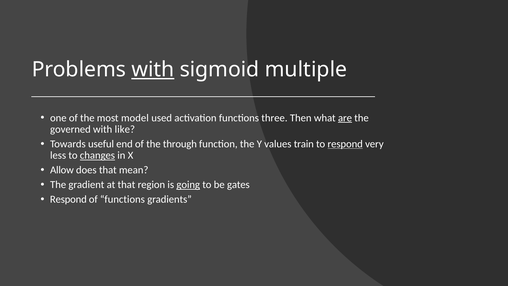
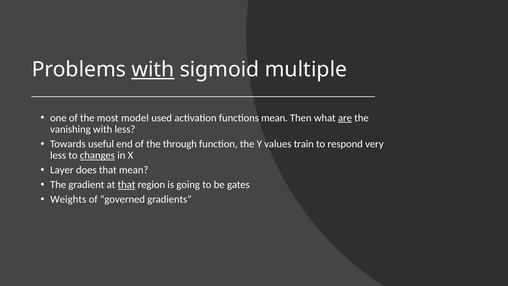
functions three: three -> mean (275, 118)
governed: governed -> vanishing (70, 129)
with like: like -> less (125, 129)
respond underline: present -> none (345, 144)
Allow: Allow -> Layer (62, 170)
that underline: none -> present (126, 185)
going underline: present -> none (188, 185)
Respond: Respond -> Weights (68, 199)
of functions: functions -> governed (122, 199)
